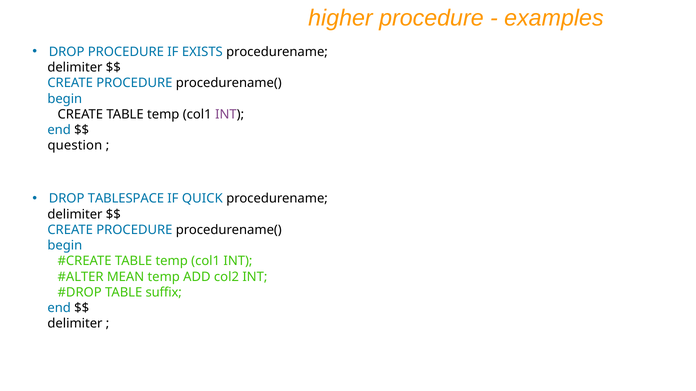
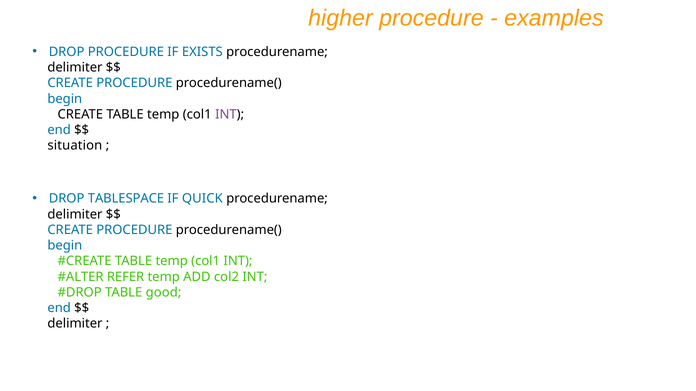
question: question -> situation (75, 146)
MEAN: MEAN -> REFER (126, 277)
suffix: suffix -> good (164, 293)
